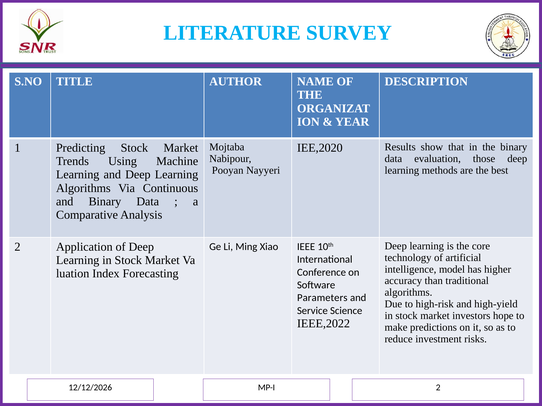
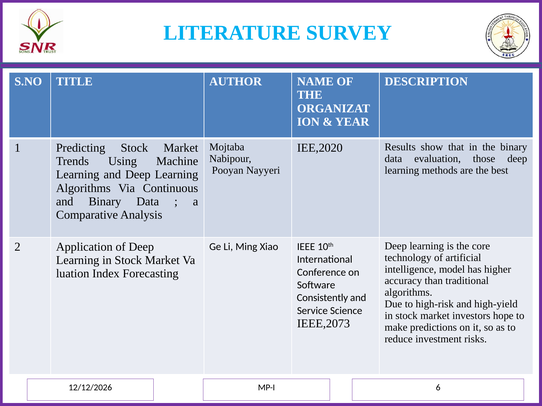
Parameters: Parameters -> Consistently (322, 298)
IEEE,2022: IEEE,2022 -> IEEE,2073 (323, 324)
2: 2 -> 6 (438, 388)
